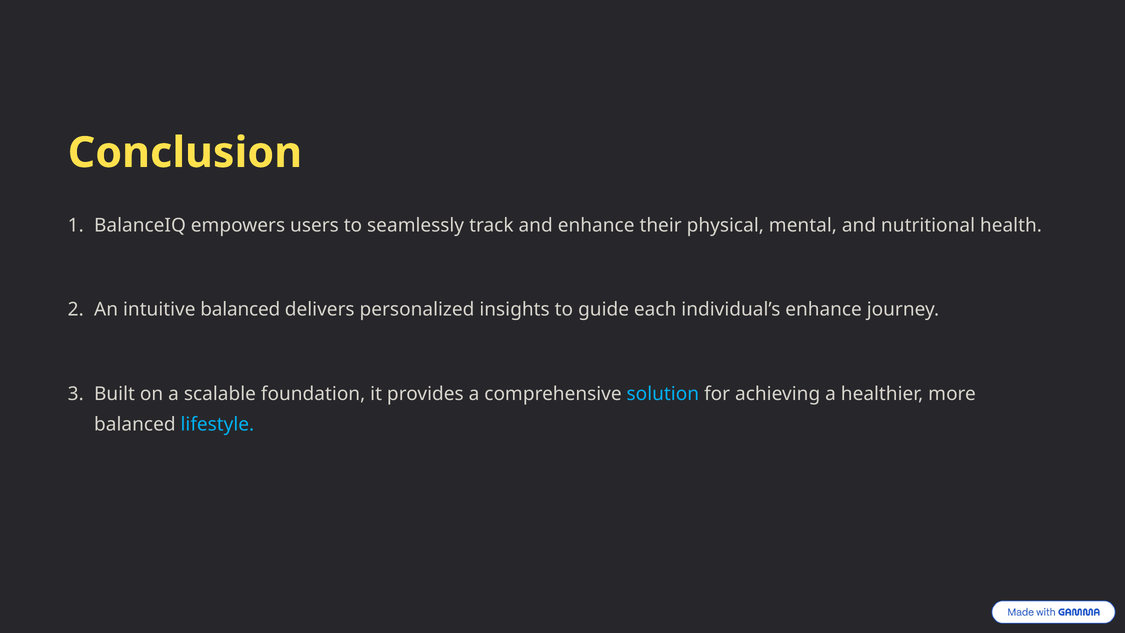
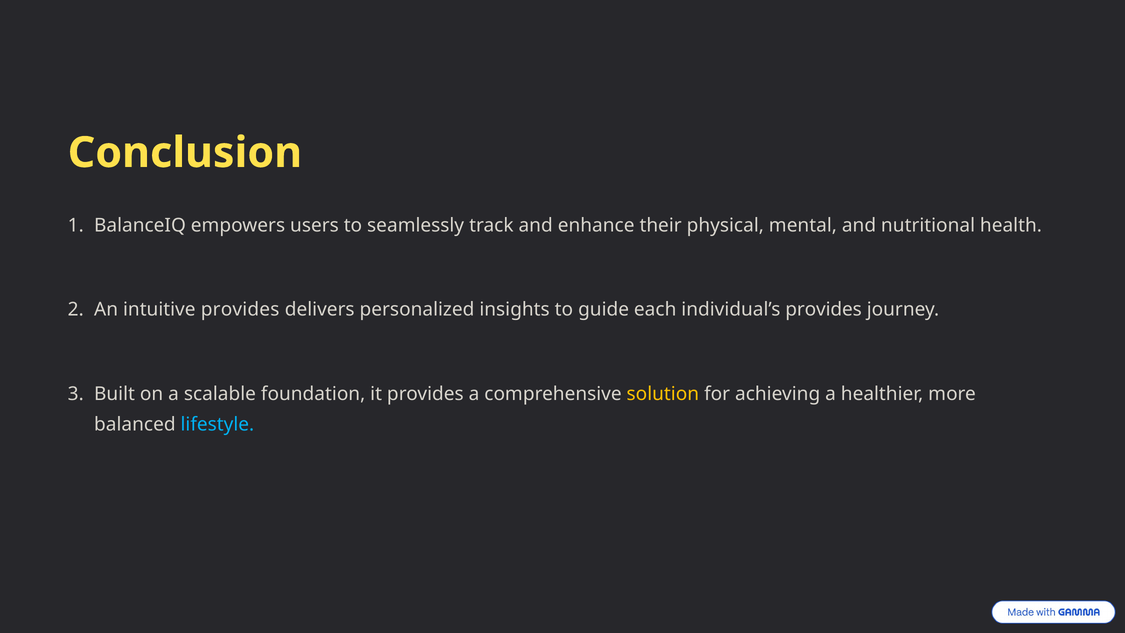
intuitive balanced: balanced -> provides (240, 310)
individual’s enhance: enhance -> provides (824, 310)
solution colour: light blue -> yellow (663, 394)
